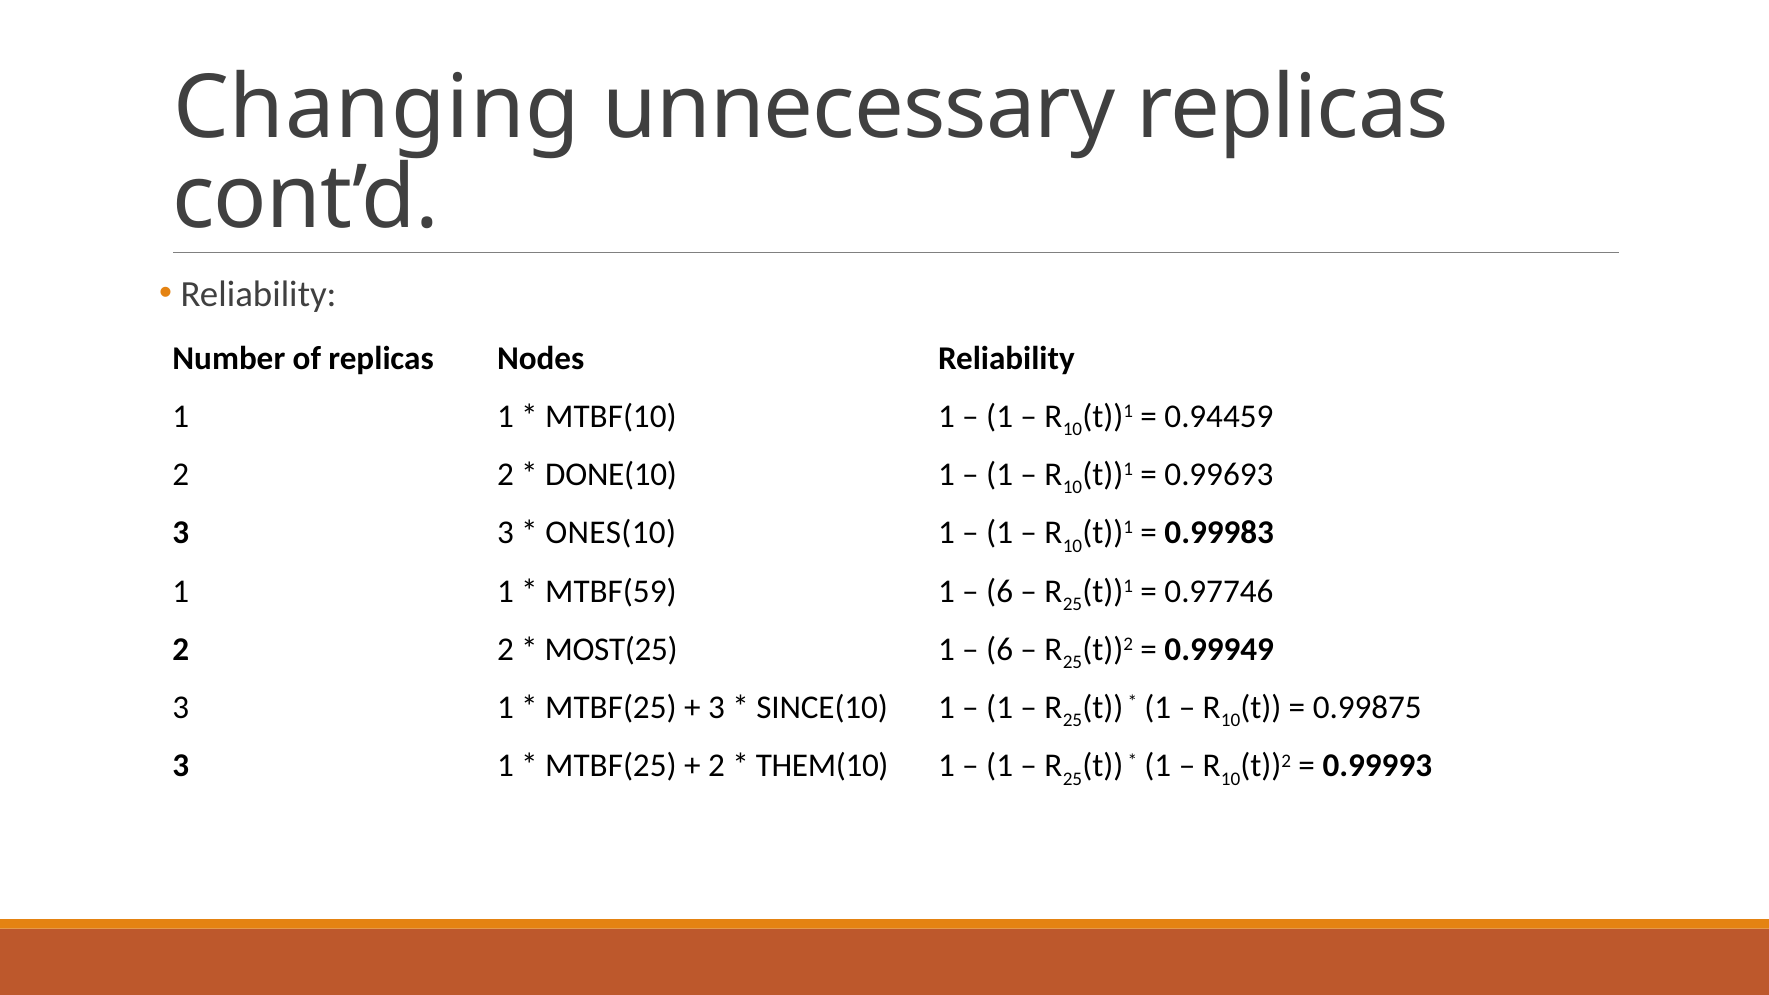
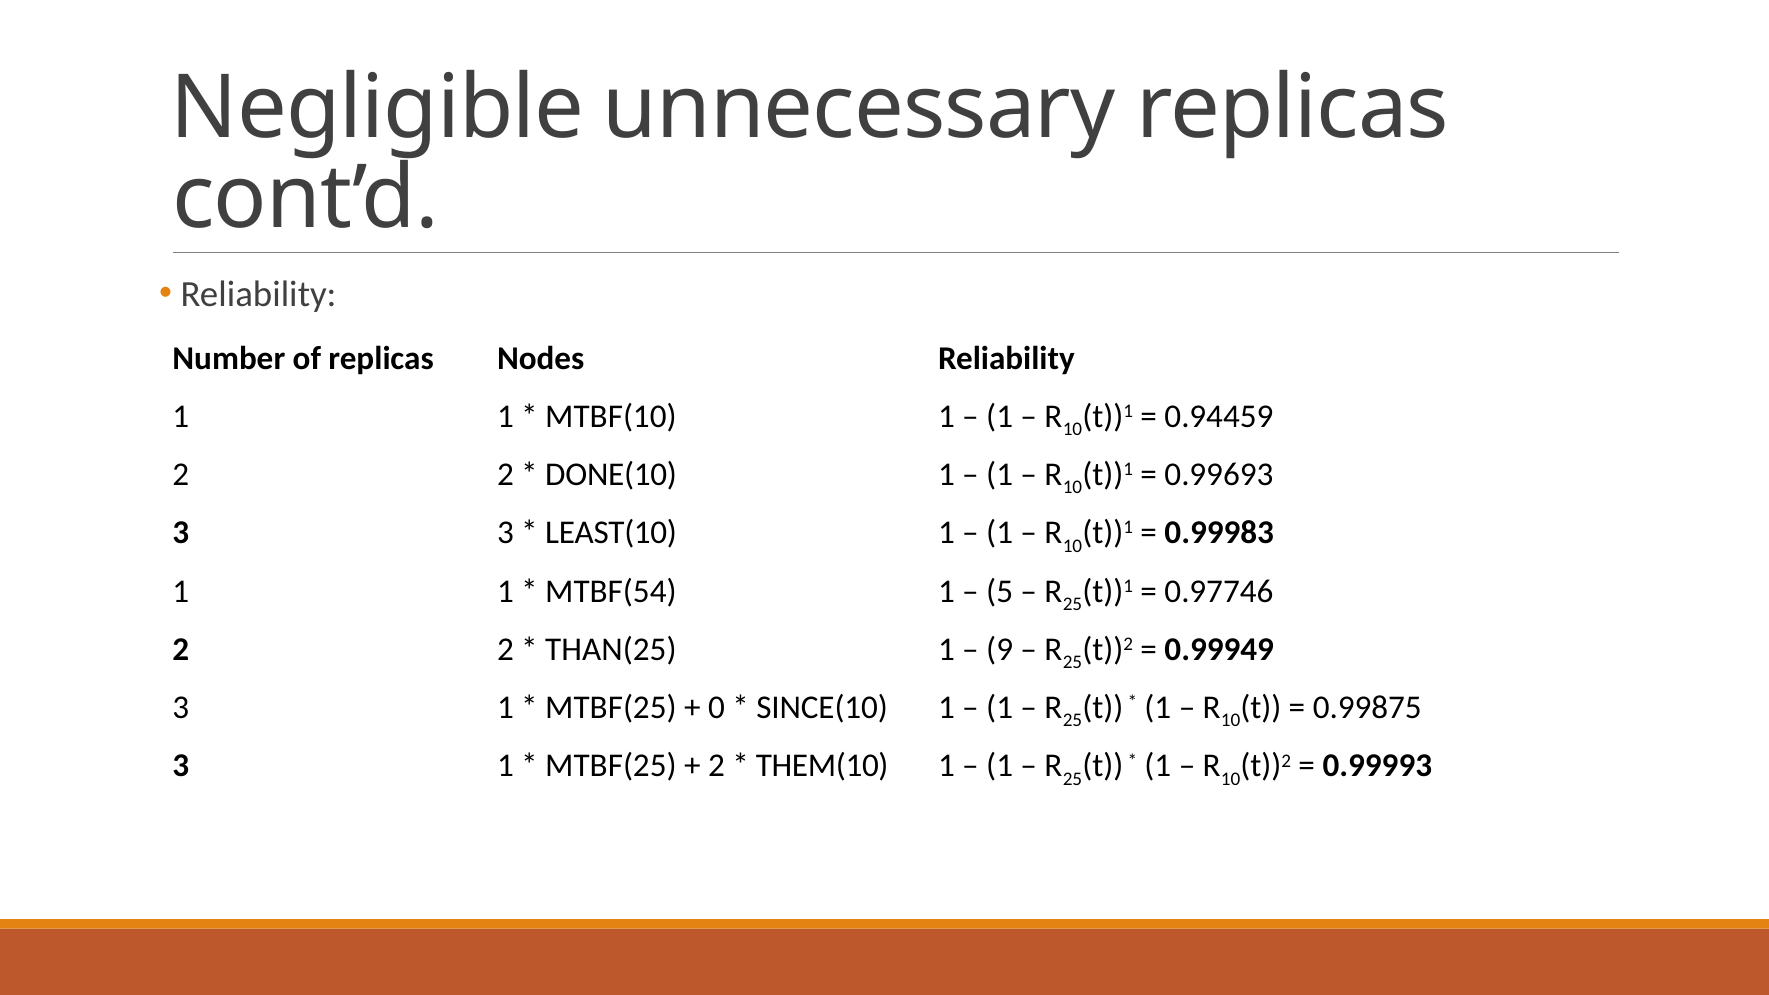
Changing: Changing -> Negligible (378, 108)
ONES(10: ONES(10 -> LEAST(10 (611, 533)
MTBF(59: MTBF(59 -> MTBF(54 (611, 591)
6: 6 -> 5 (1000, 591)
MOST(25: MOST(25 -> THAN(25 (611, 649)
6: 6 -> 9 (1000, 649)
3: 3 -> 0 (716, 708)
